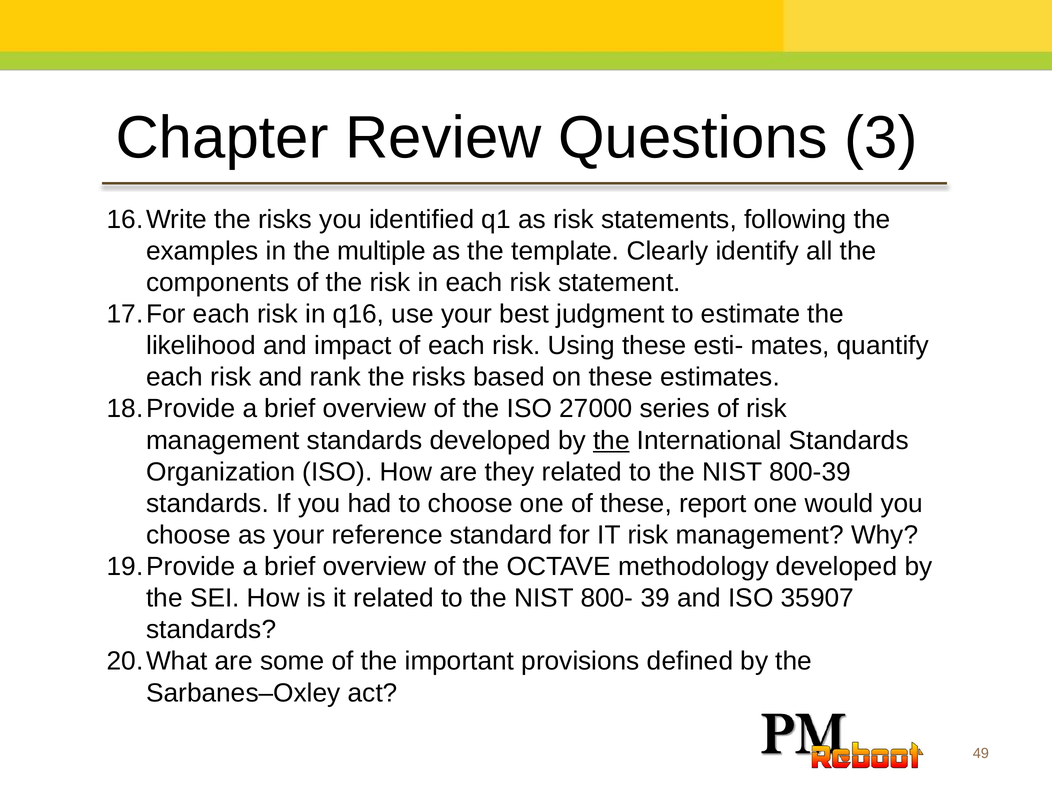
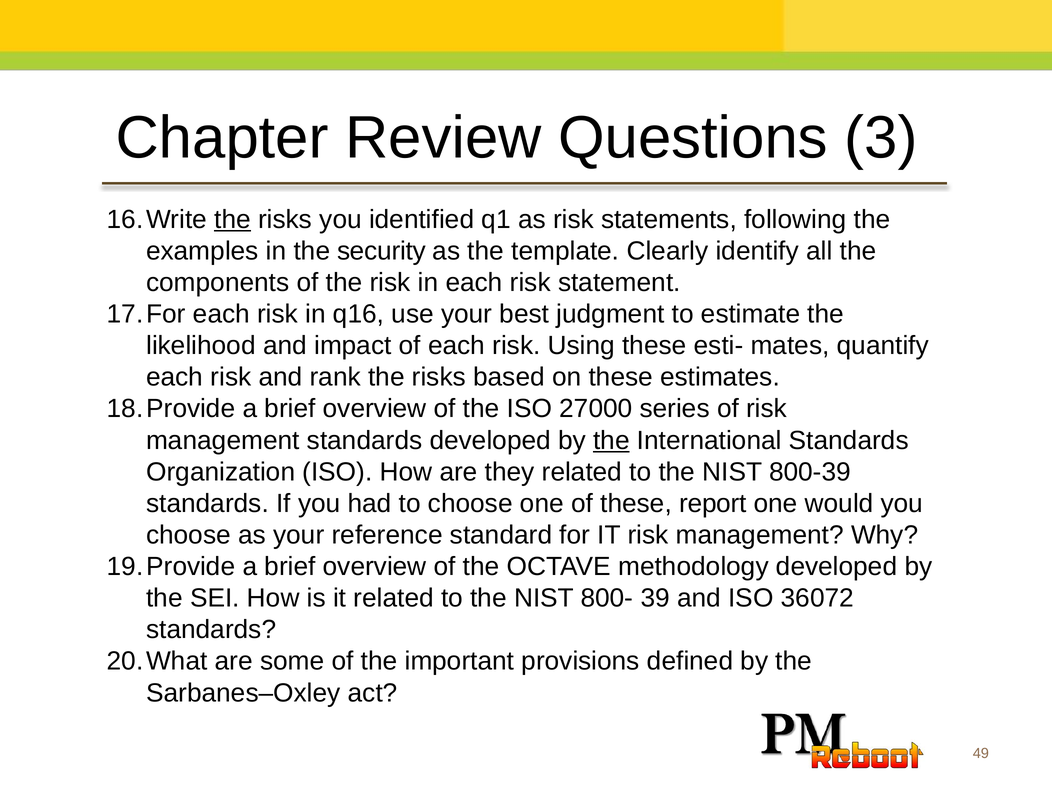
the underline: none -> present (233, 219)
multiple: multiple -> security (381, 251)
35907: 35907 -> 36072 (817, 598)
